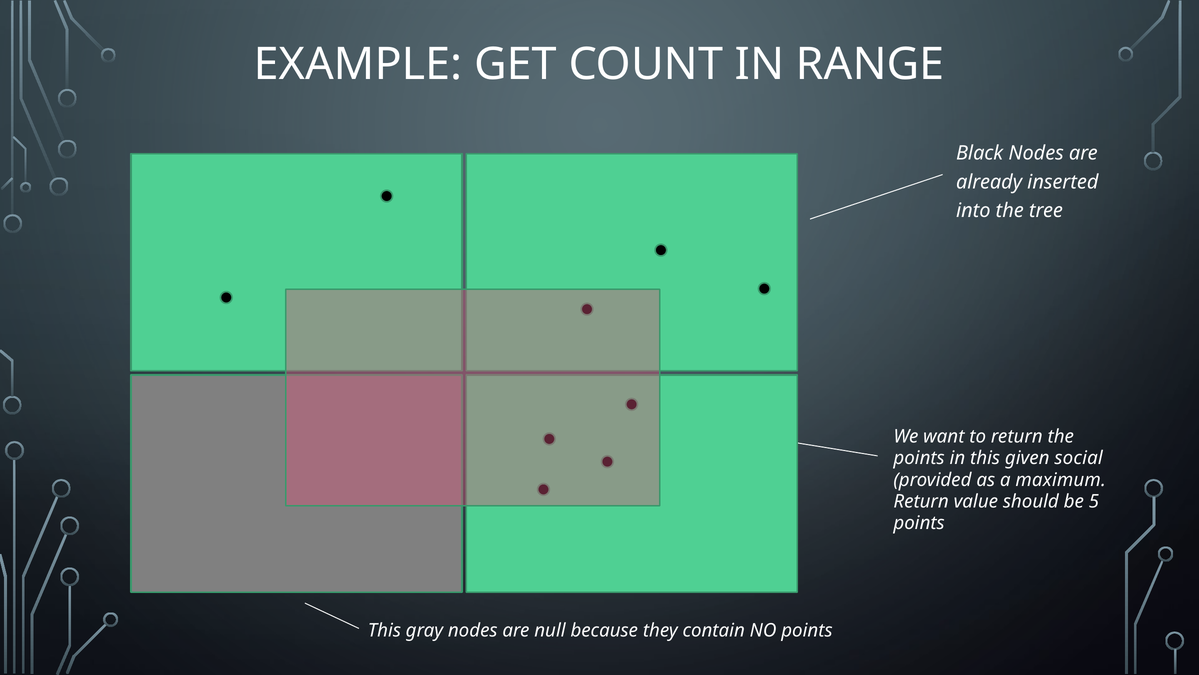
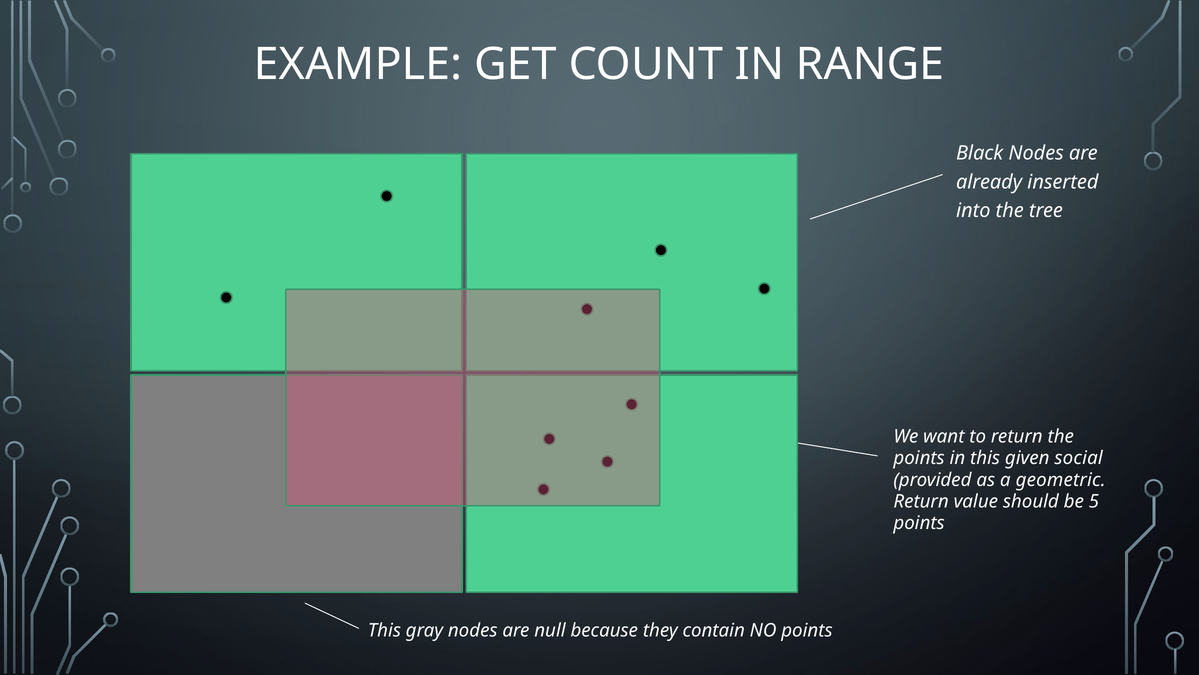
maximum: maximum -> geometric (1061, 479)
